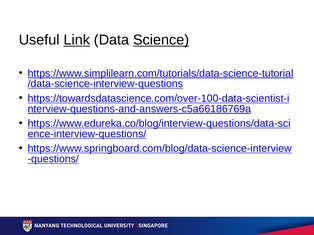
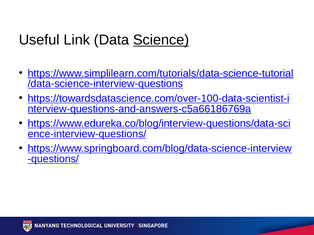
Link underline: present -> none (77, 40)
